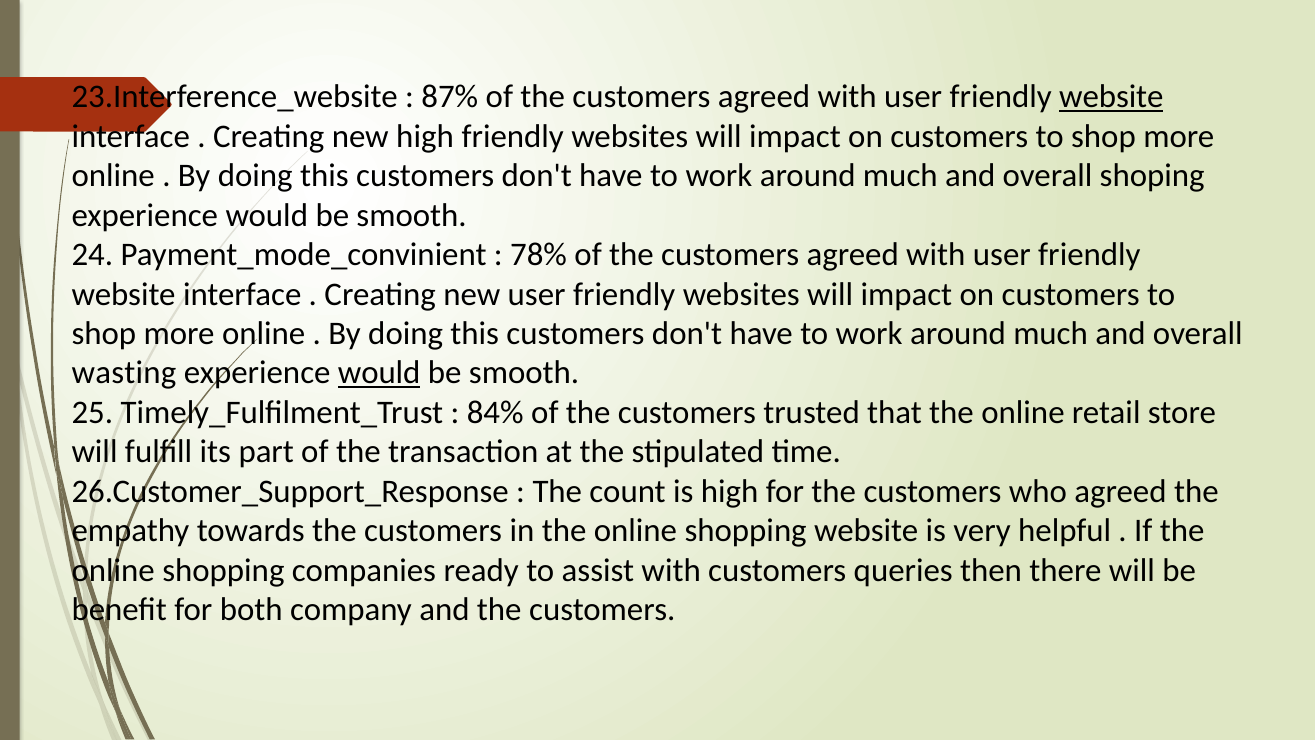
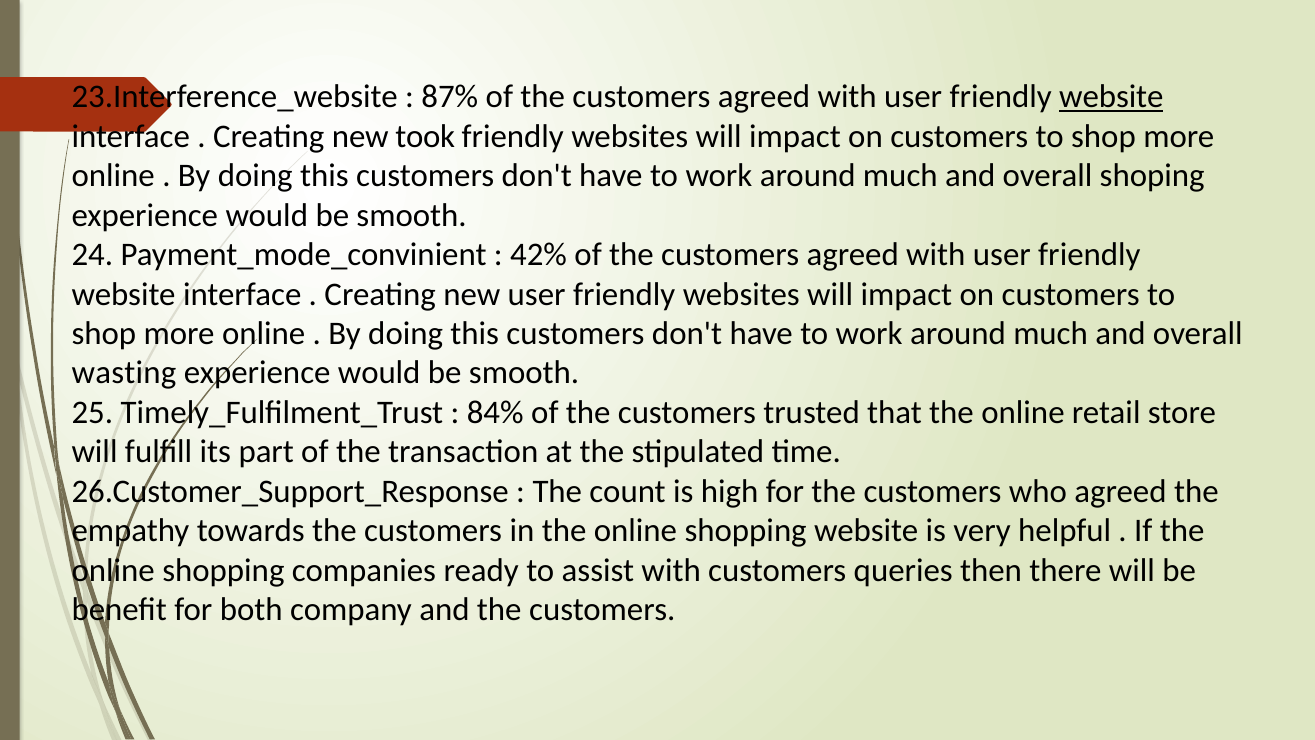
new high: high -> took (425, 136)
78%: 78% -> 42% (539, 255)
would underline: present -> none (379, 373)
